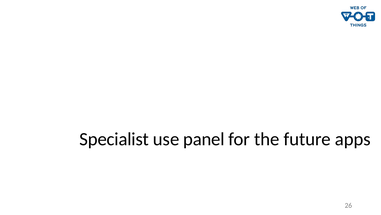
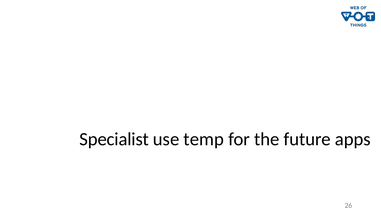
panel: panel -> temp (204, 139)
